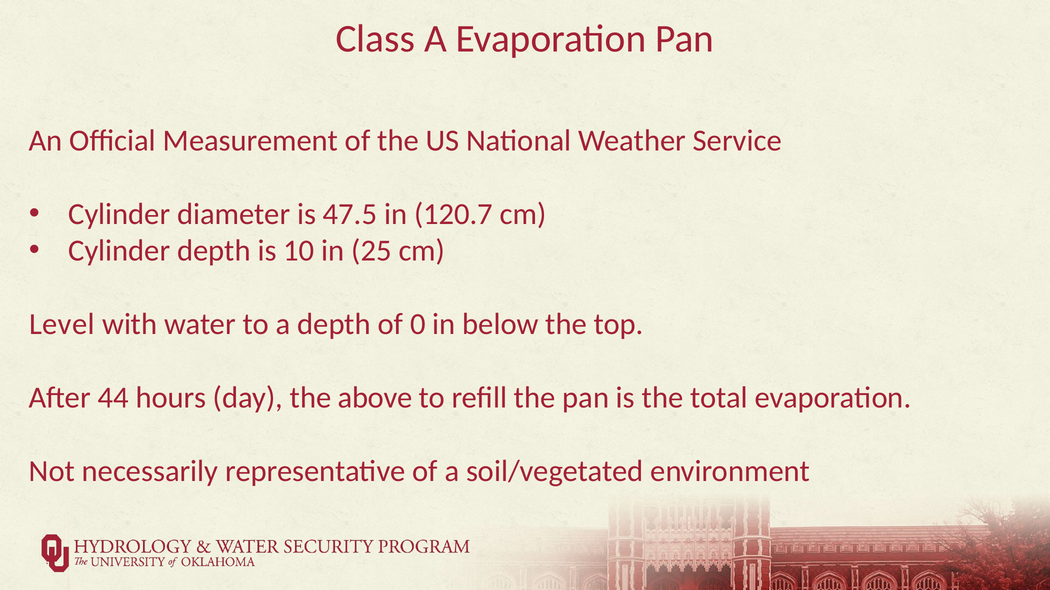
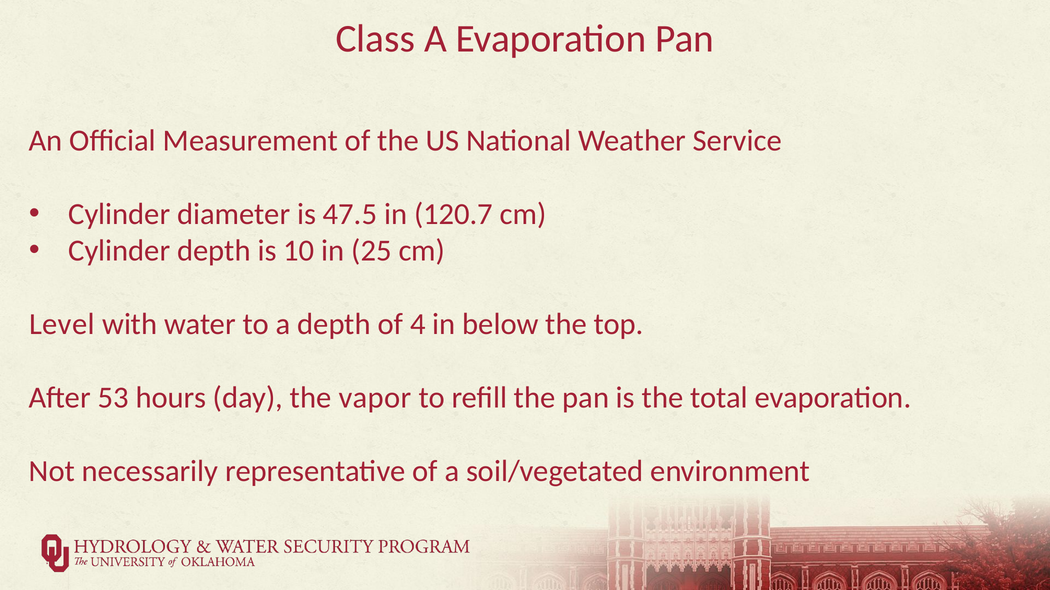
0: 0 -> 4 (418, 325)
44: 44 -> 53 (113, 398)
above: above -> vapor (375, 398)
